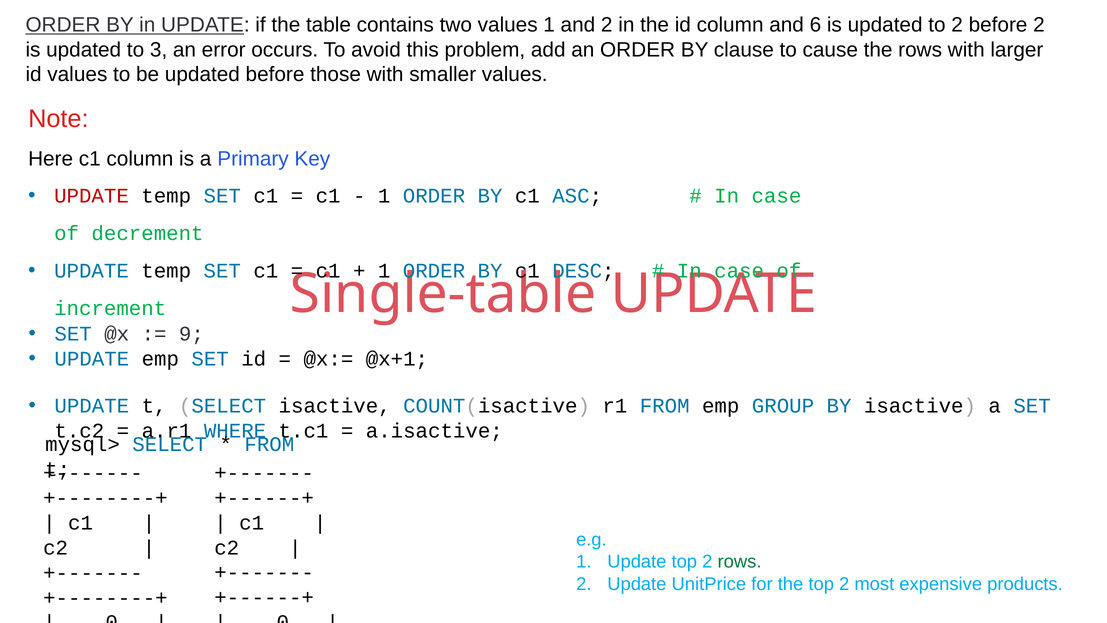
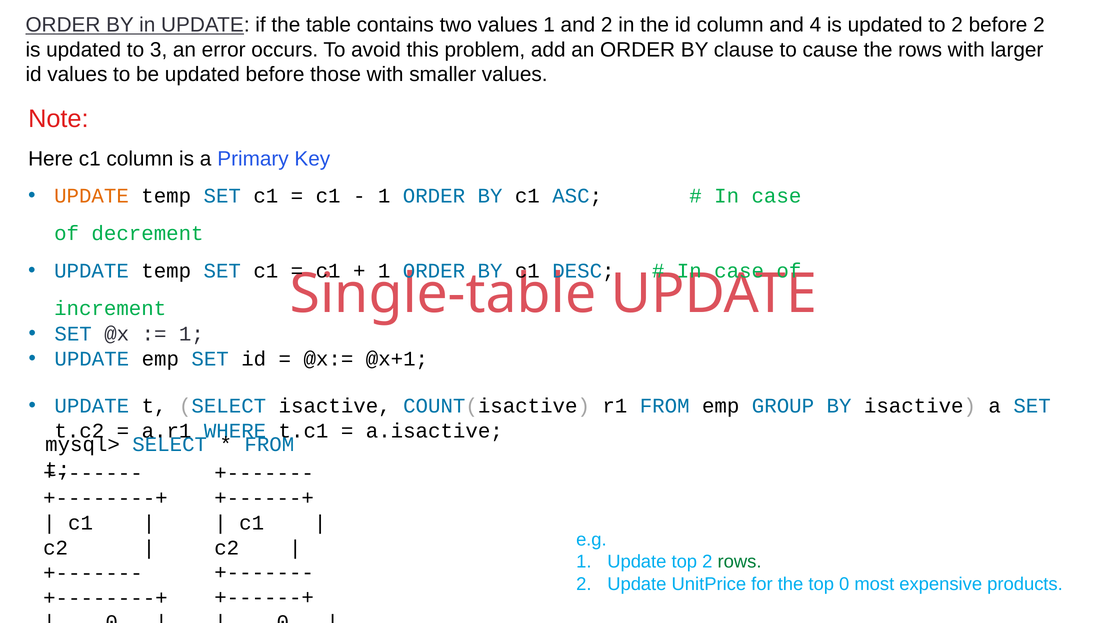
and 6: 6 -> 4 (815, 25)
UPDATE colour: red -> orange (91, 196)
9: 9 -> 1 (191, 334)
the top 2: 2 -> 0 (844, 584)
